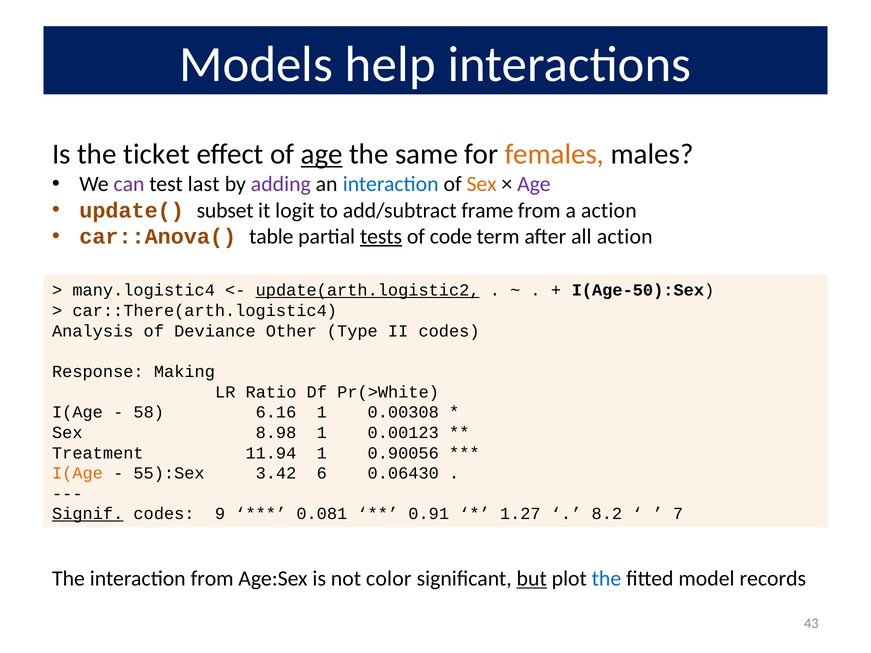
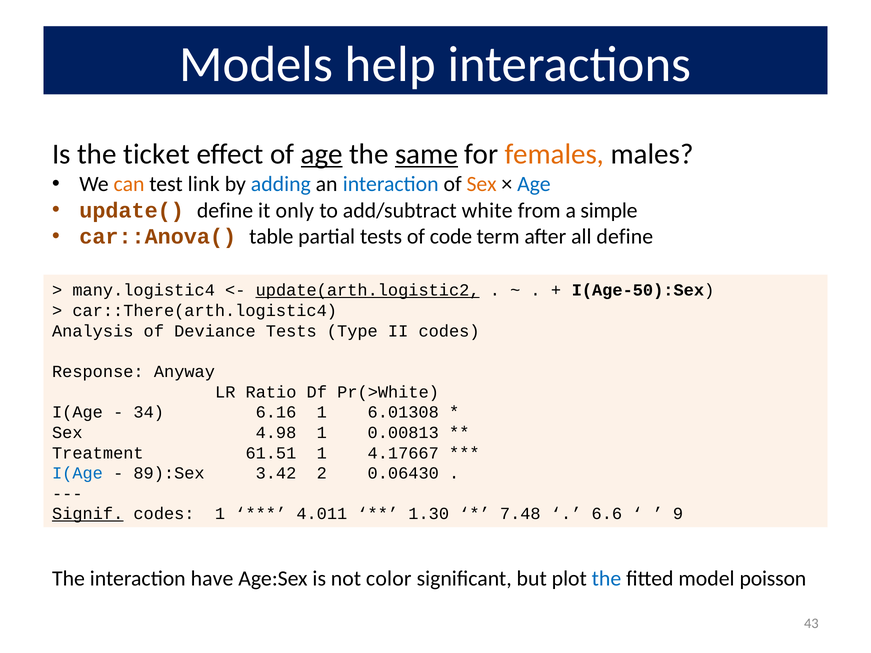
same underline: none -> present (427, 154)
can colour: purple -> orange (129, 184)
last: last -> link (204, 184)
adding colour: purple -> blue (281, 184)
Age colour: purple -> blue (534, 184)
update( subset: subset -> define (225, 210)
logit: logit -> only (295, 210)
frame: frame -> white (487, 210)
a action: action -> simple (609, 210)
tests underline: present -> none (381, 237)
all action: action -> define (625, 237)
Deviance Other: Other -> Tests (291, 331)
Making: Making -> Anyway (184, 372)
58: 58 -> 34 (149, 412)
0.00308: 0.00308 -> 6.01308 (403, 412)
8.98: 8.98 -> 4.98 (276, 433)
0.00123: 0.00123 -> 0.00813 (403, 433)
11.94: 11.94 -> 61.51 (271, 453)
0.90056: 0.90056 -> 4.17667 (403, 453)
I(Age colour: orange -> blue (77, 473)
55):Sex: 55):Sex -> 89):Sex (169, 473)
6: 6 -> 2 (322, 473)
codes 9: 9 -> 1 (220, 514)
0.081: 0.081 -> 4.011 (322, 514)
0.91: 0.91 -> 1.30 (429, 514)
1.27: 1.27 -> 7.48 (520, 514)
8.2: 8.2 -> 6.6 (607, 514)
7: 7 -> 9 (678, 514)
interaction from: from -> have (212, 579)
but underline: present -> none (532, 579)
records: records -> poisson (773, 579)
